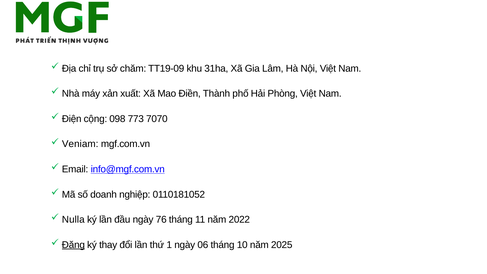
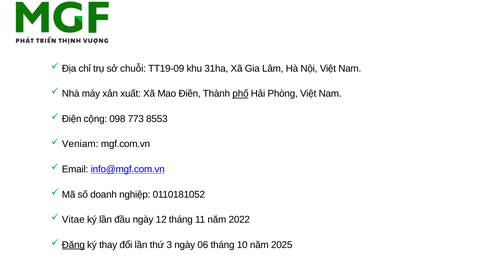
chăm: chăm -> chuỗi (133, 68)
phố underline: none -> present (240, 94)
7070: 7070 -> 8553 (157, 119)
Nulla: Nulla -> Vitae (73, 220)
76: 76 -> 12 (161, 220)
1: 1 -> 3 (169, 245)
